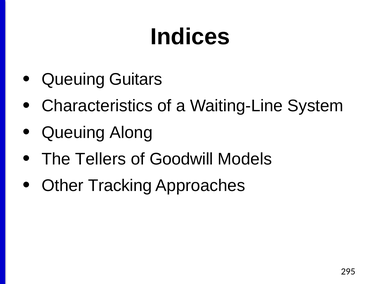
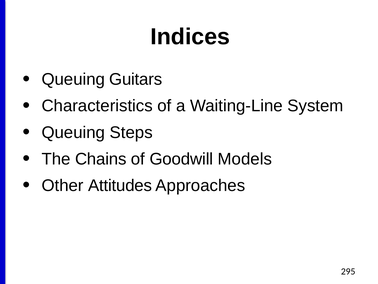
Along: Along -> Steps (131, 132)
Tellers: Tellers -> Chains (101, 159)
Tracking: Tracking -> Attitudes (120, 185)
